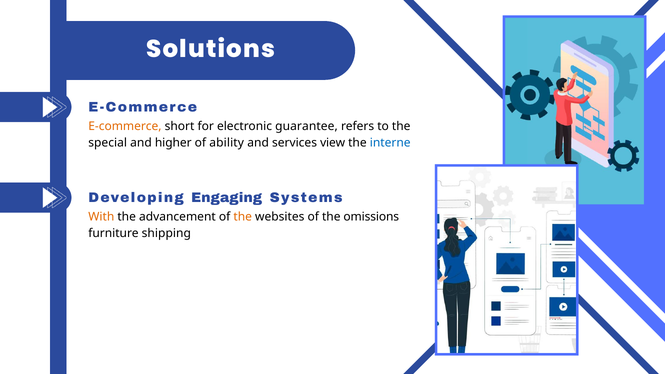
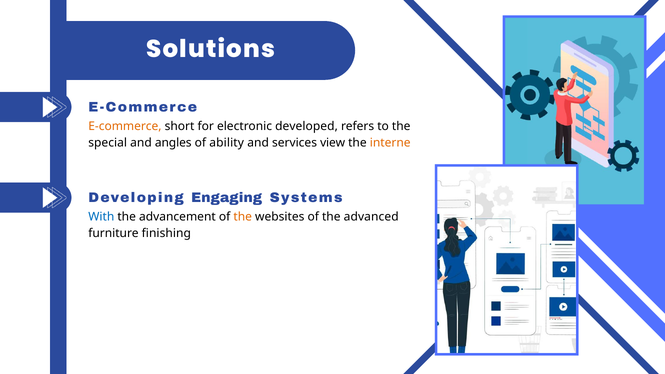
guarantee: guarantee -> developed (306, 126)
higher: higher -> angles (173, 143)
interne colour: blue -> orange (390, 143)
With colour: orange -> blue (101, 217)
omissions: omissions -> advanced (371, 217)
shipping: shipping -> finishing (166, 234)
